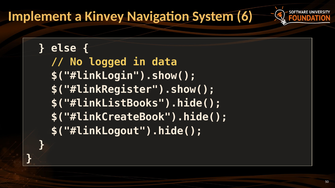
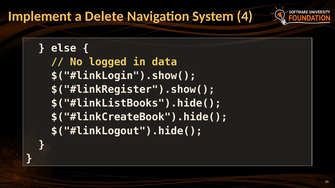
Kinvey: Kinvey -> Delete (104, 16)
6: 6 -> 4 (245, 16)
